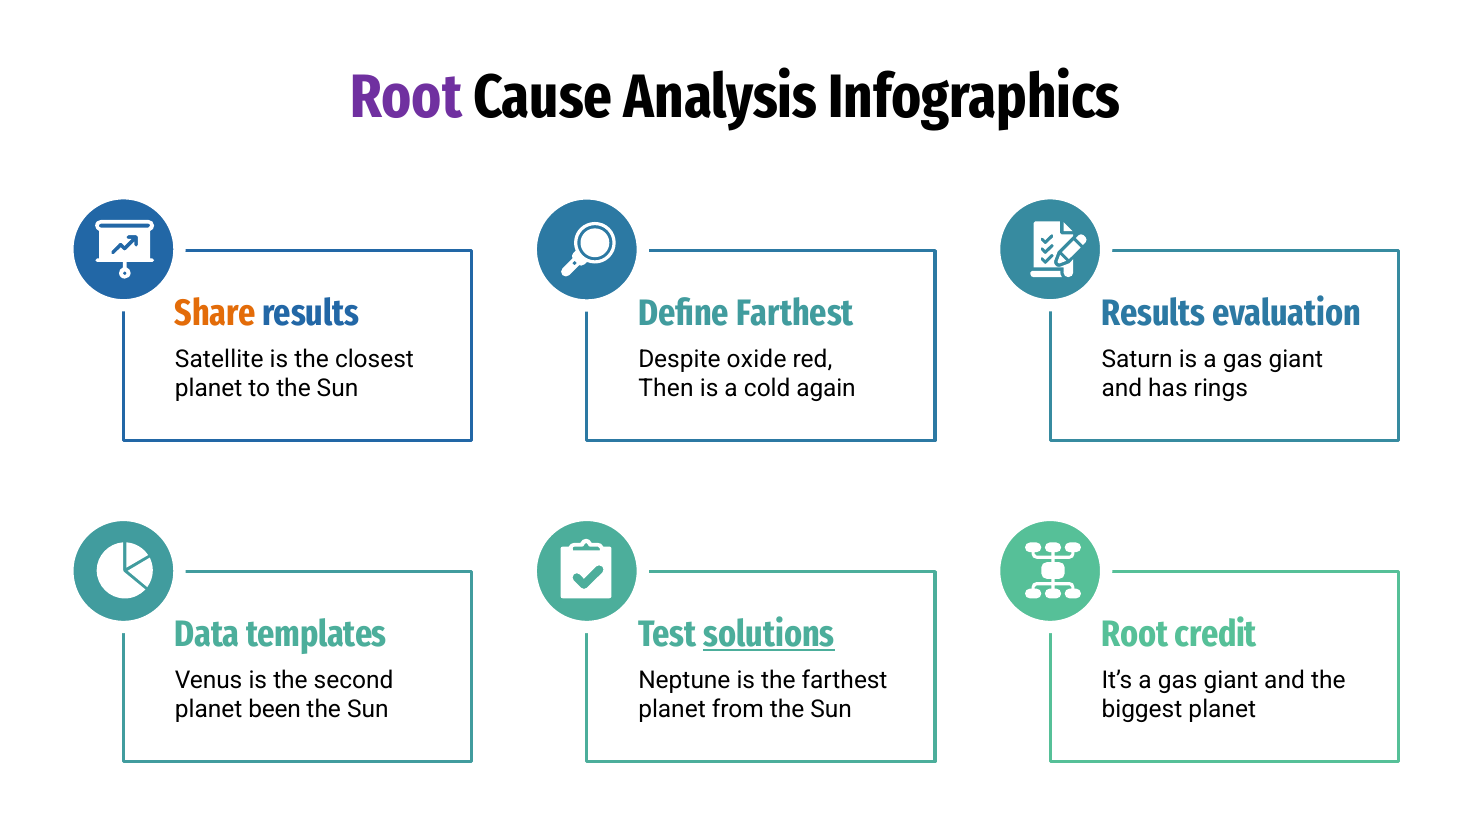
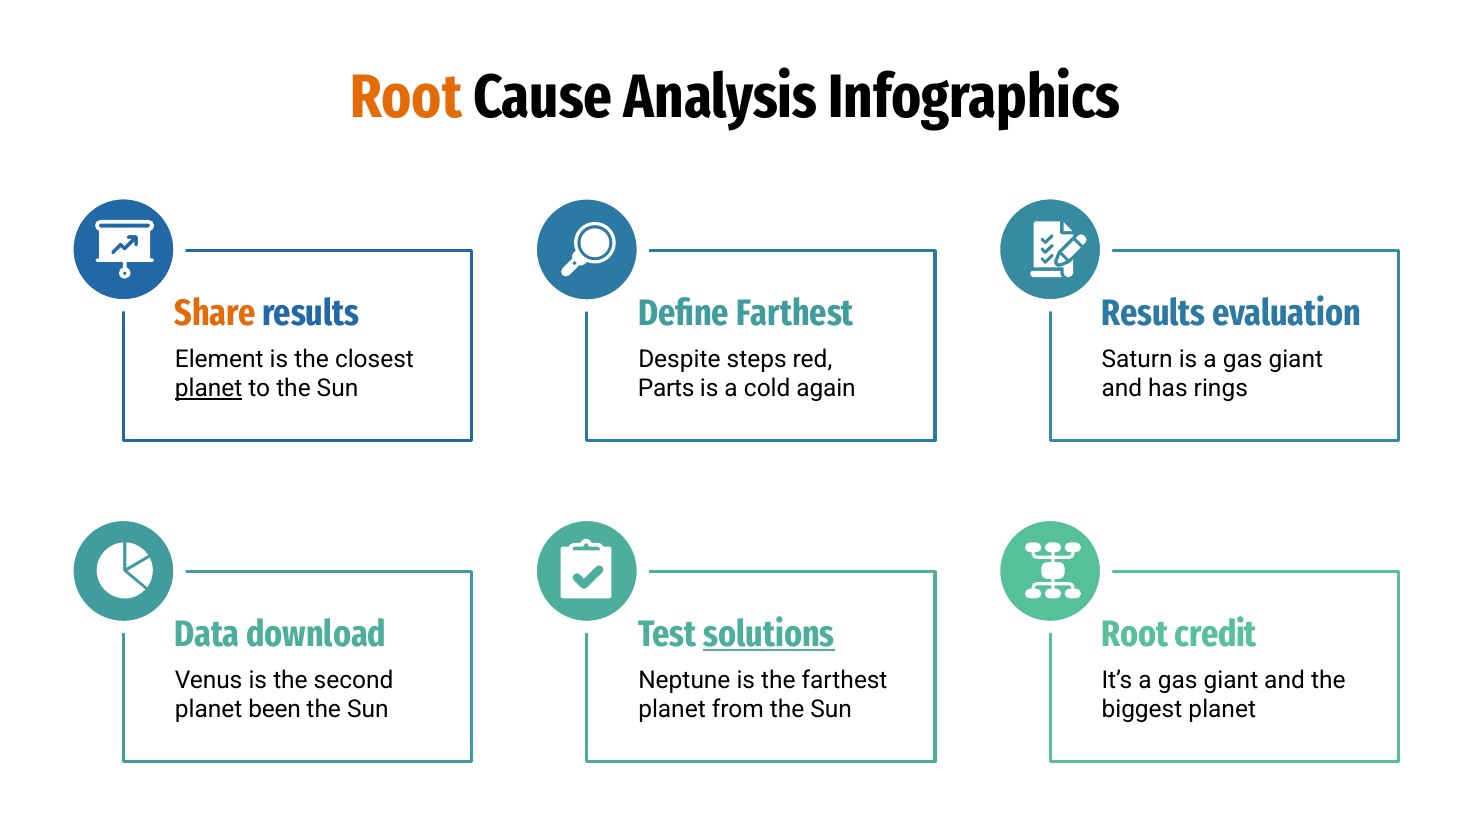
Root colour: purple -> orange (406, 97)
Satellite: Satellite -> Element (219, 359)
oxide: oxide -> steps (757, 359)
planet underline: none -> present (209, 389)
Then: Then -> Parts (666, 389)
templates: templates -> download (316, 635)
